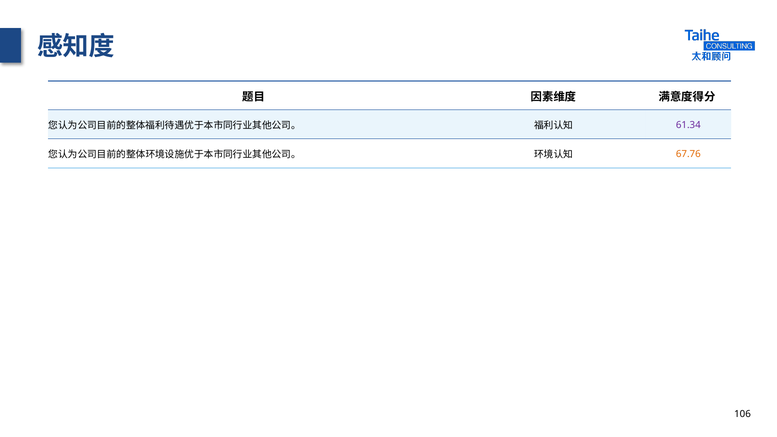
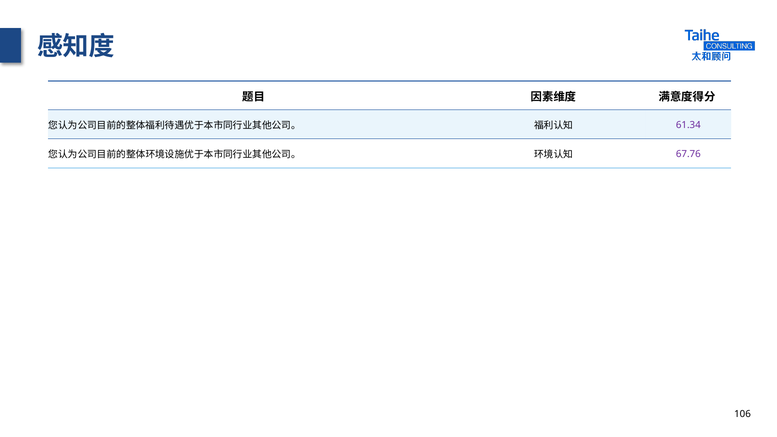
67.76 colour: orange -> purple (688, 154)
